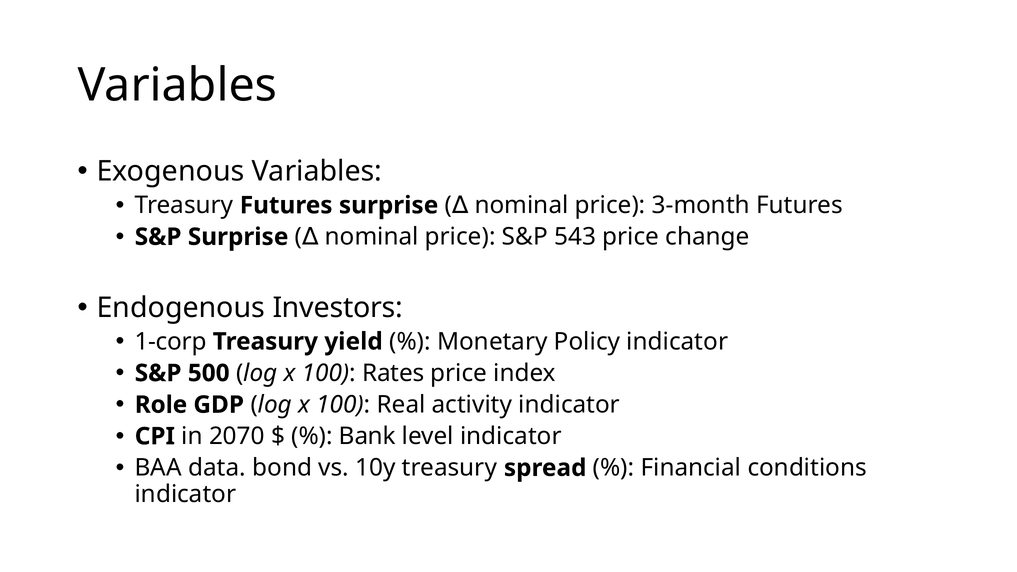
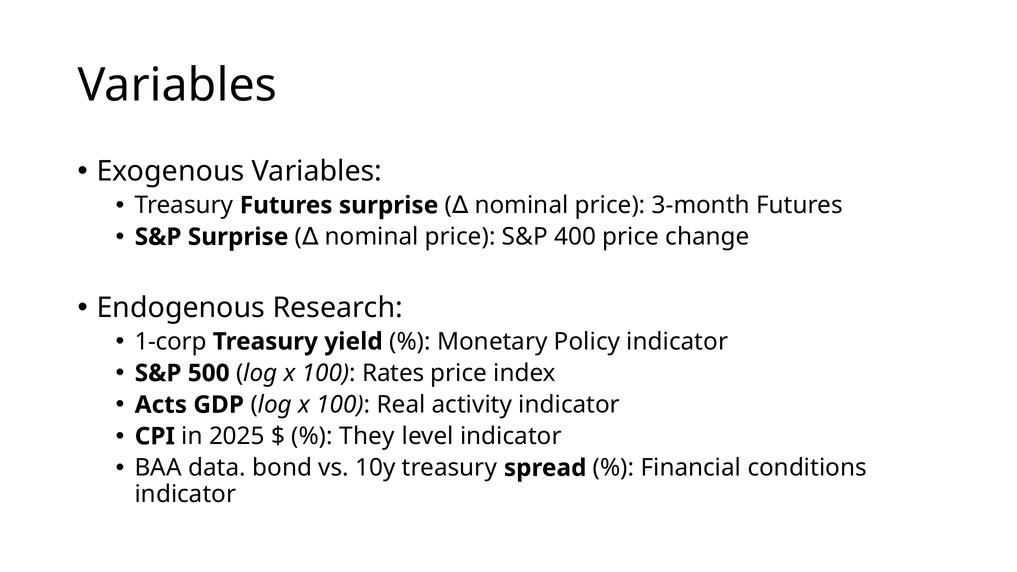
543: 543 -> 400 (575, 237)
Investors: Investors -> Research (338, 308)
Role: Role -> Acts (161, 405)
2070: 2070 -> 2025 (237, 436)
Bank: Bank -> They (367, 436)
